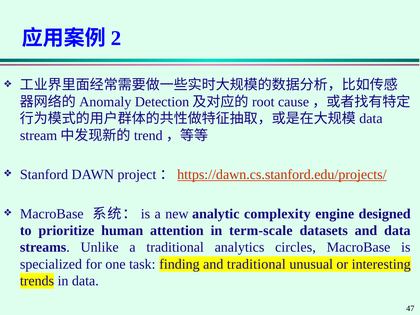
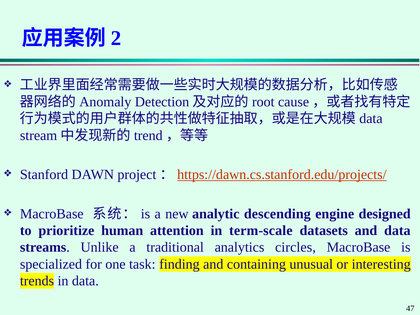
complexity: complexity -> descending (277, 214)
and traditional: traditional -> containing (256, 264)
